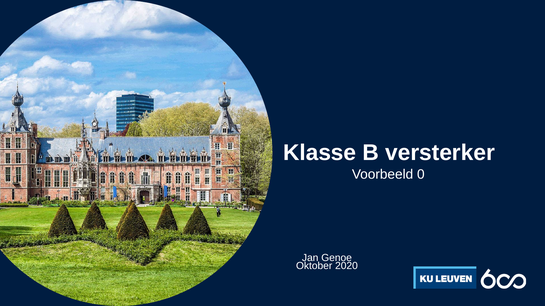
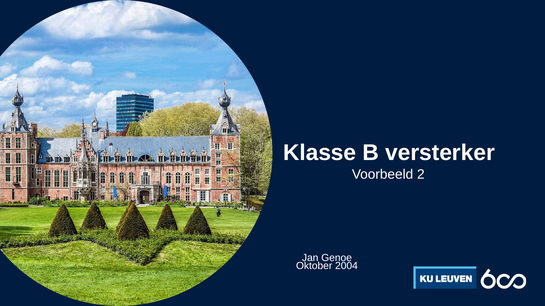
0: 0 -> 2 (421, 175)
2020: 2020 -> 2004 (346, 266)
